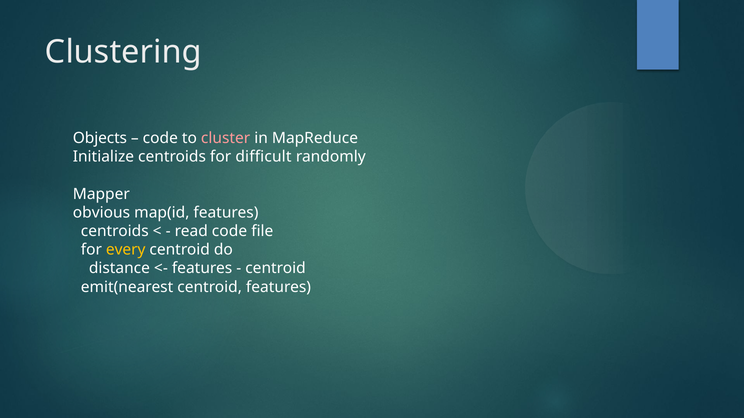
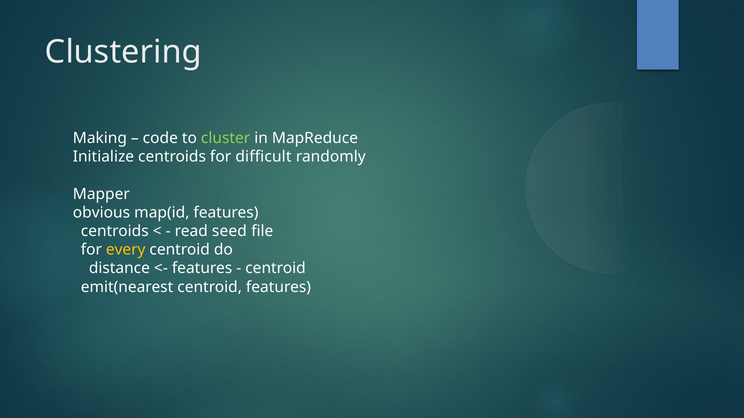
Objects: Objects -> Making (100, 138)
cluster colour: pink -> light green (226, 138)
read code: code -> seed (229, 231)
